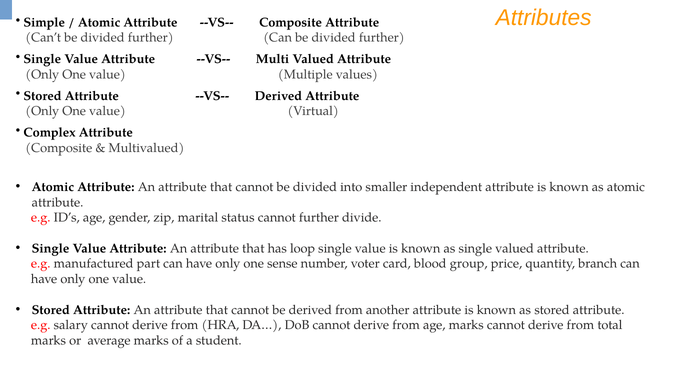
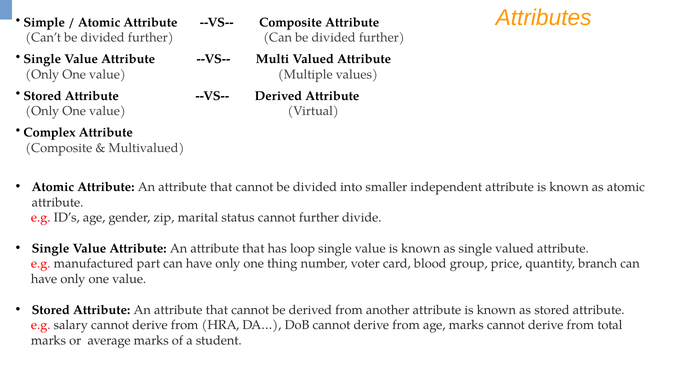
sense: sense -> thing (282, 263)
